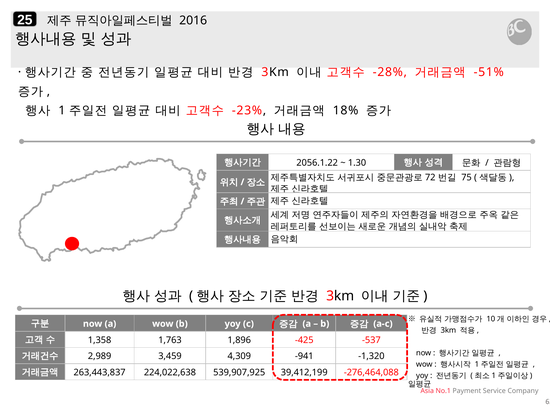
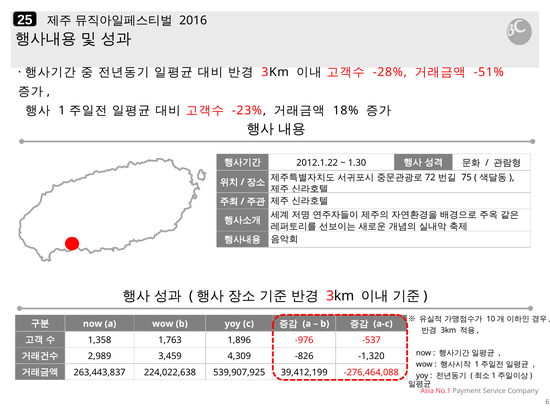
2056.1.22: 2056.1.22 -> 2012.1.22 (317, 163)
-425: -425 -> -976 (304, 340)
-941: -941 -> -826 (304, 356)
